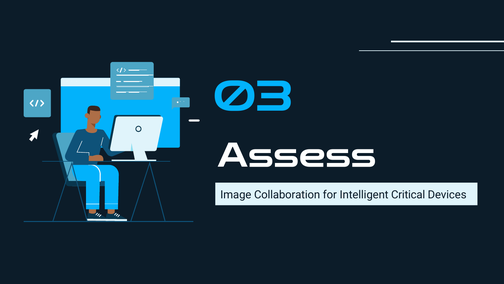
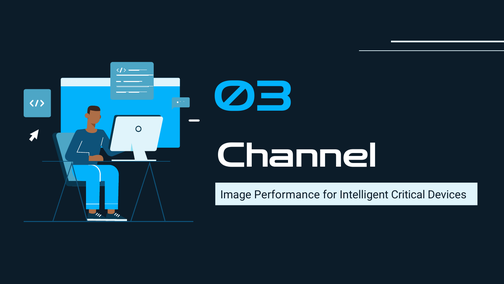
Assess: Assess -> Channel (297, 155)
Collaboration: Collaboration -> Performance (287, 194)
